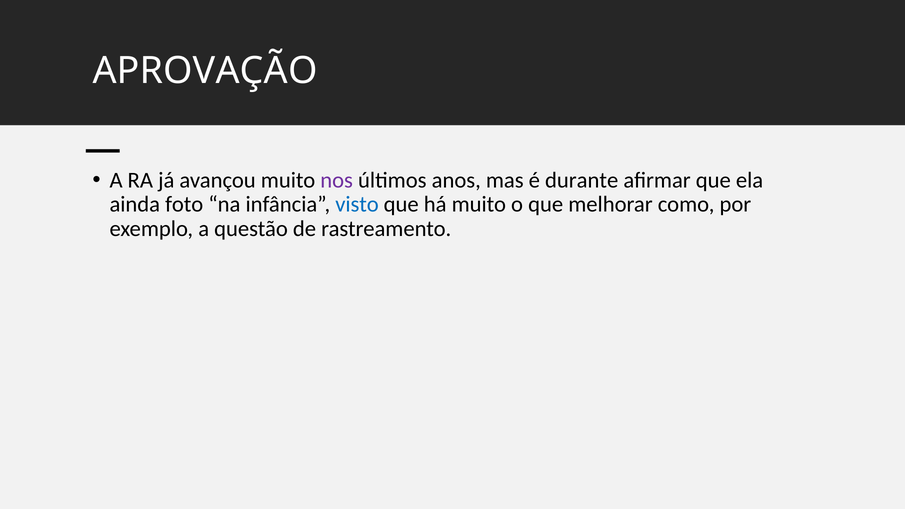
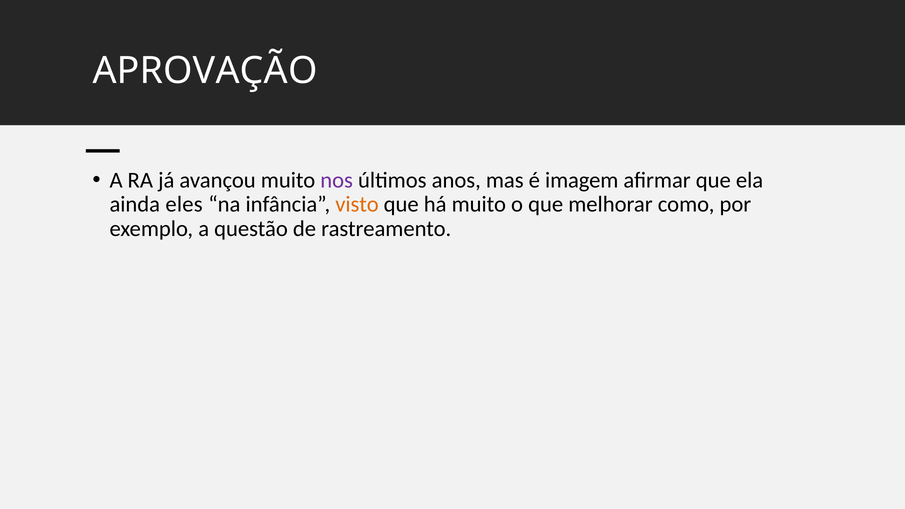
durante: durante -> imagem (582, 180)
foto: foto -> eles (184, 204)
visto colour: blue -> orange (357, 204)
